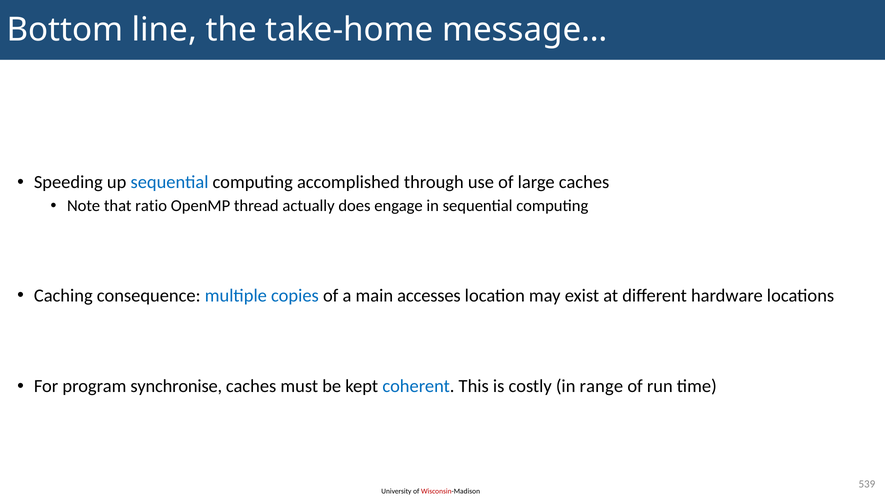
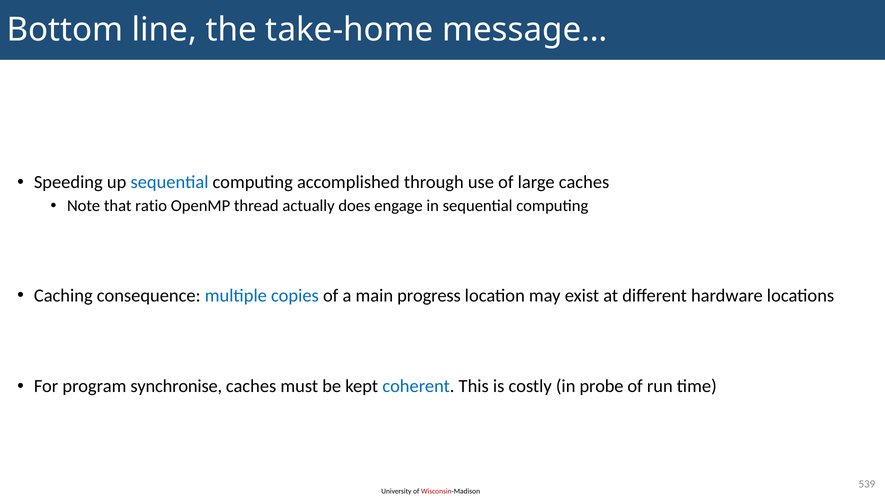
accesses: accesses -> progress (429, 295)
range: range -> probe (602, 386)
